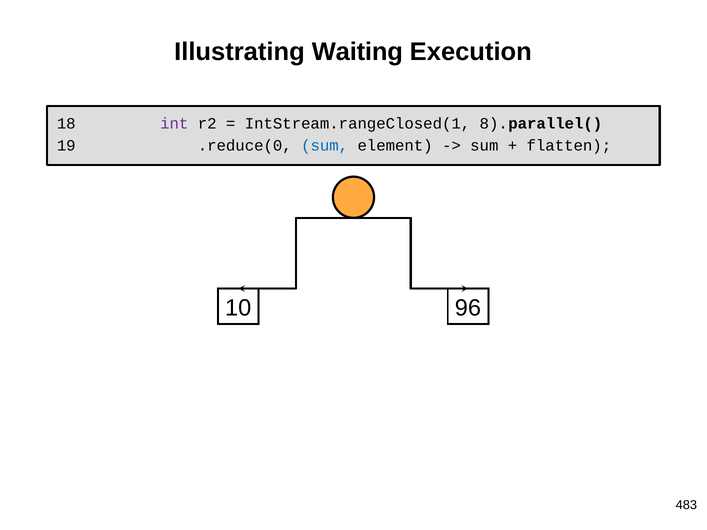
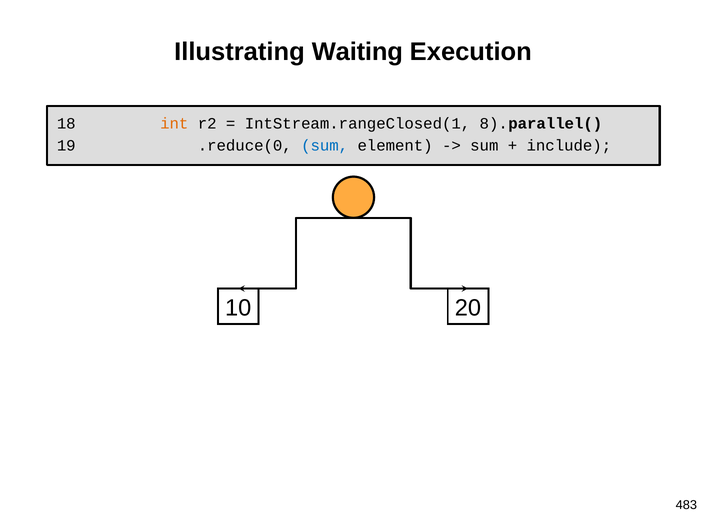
int colour: purple -> orange (174, 123)
flatten: flatten -> include (569, 145)
96: 96 -> 20 (468, 308)
